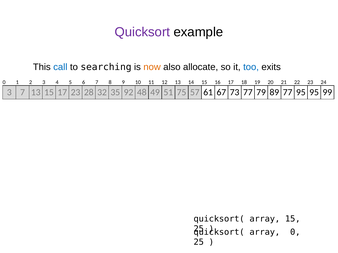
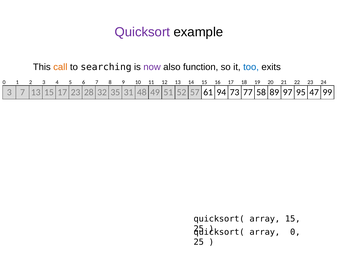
call colour: blue -> orange (60, 67)
now colour: orange -> purple (152, 67)
allocate: allocate -> function (201, 67)
92: 92 -> 31 (129, 93)
75: 75 -> 52 (182, 93)
67: 67 -> 94 (221, 93)
79: 79 -> 58 (261, 93)
89 77: 77 -> 97 (288, 93)
95 95: 95 -> 47 (314, 93)
